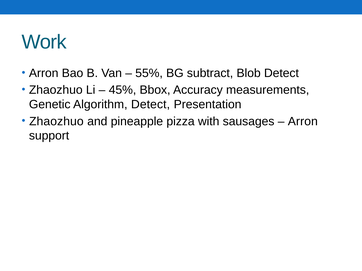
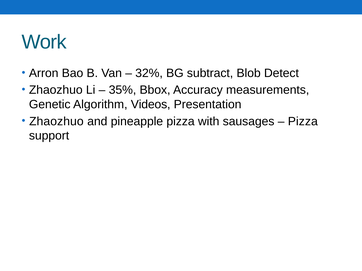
55%: 55% -> 32% (149, 73)
45%: 45% -> 35% (122, 90)
Algorithm Detect: Detect -> Videos (151, 105)
Arron: Arron -> Pizza (303, 122)
